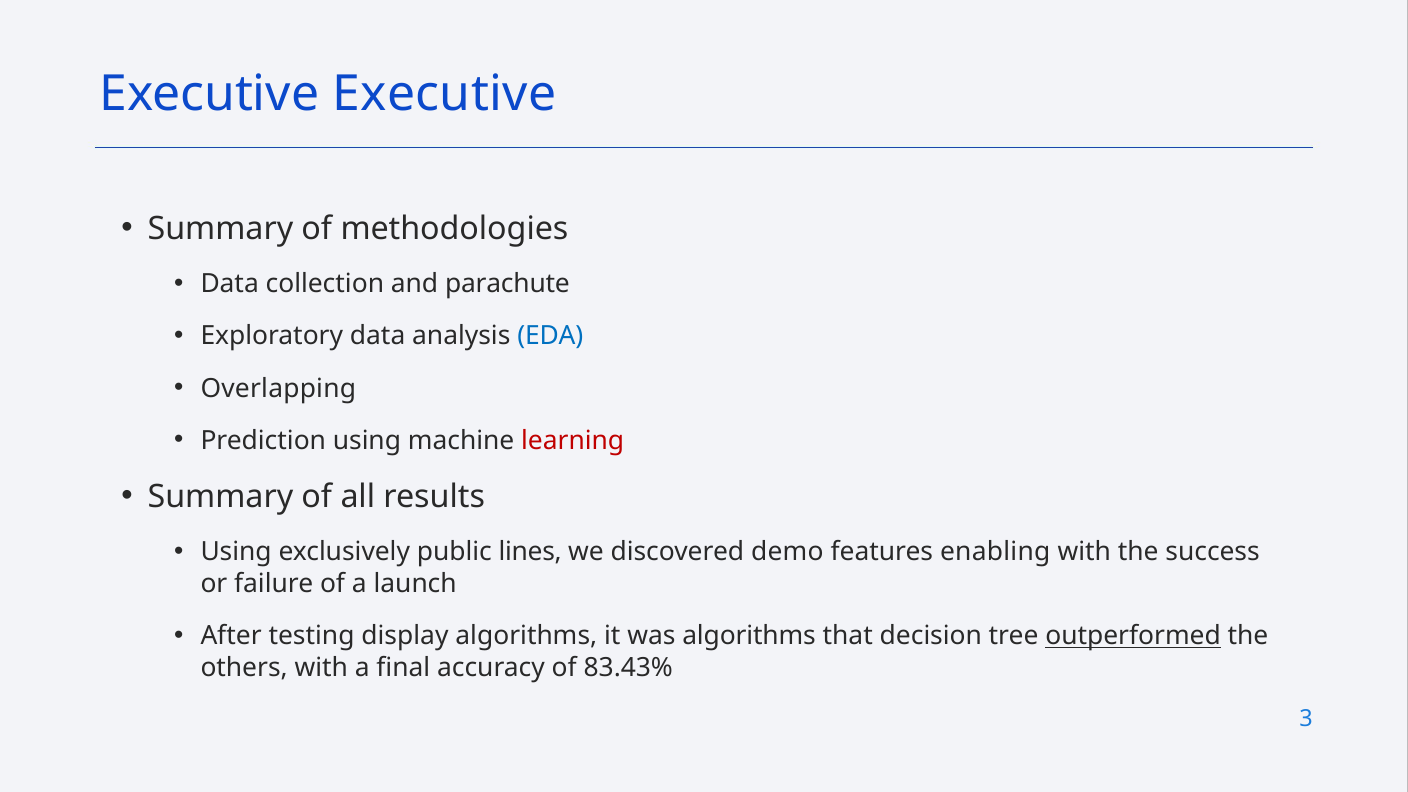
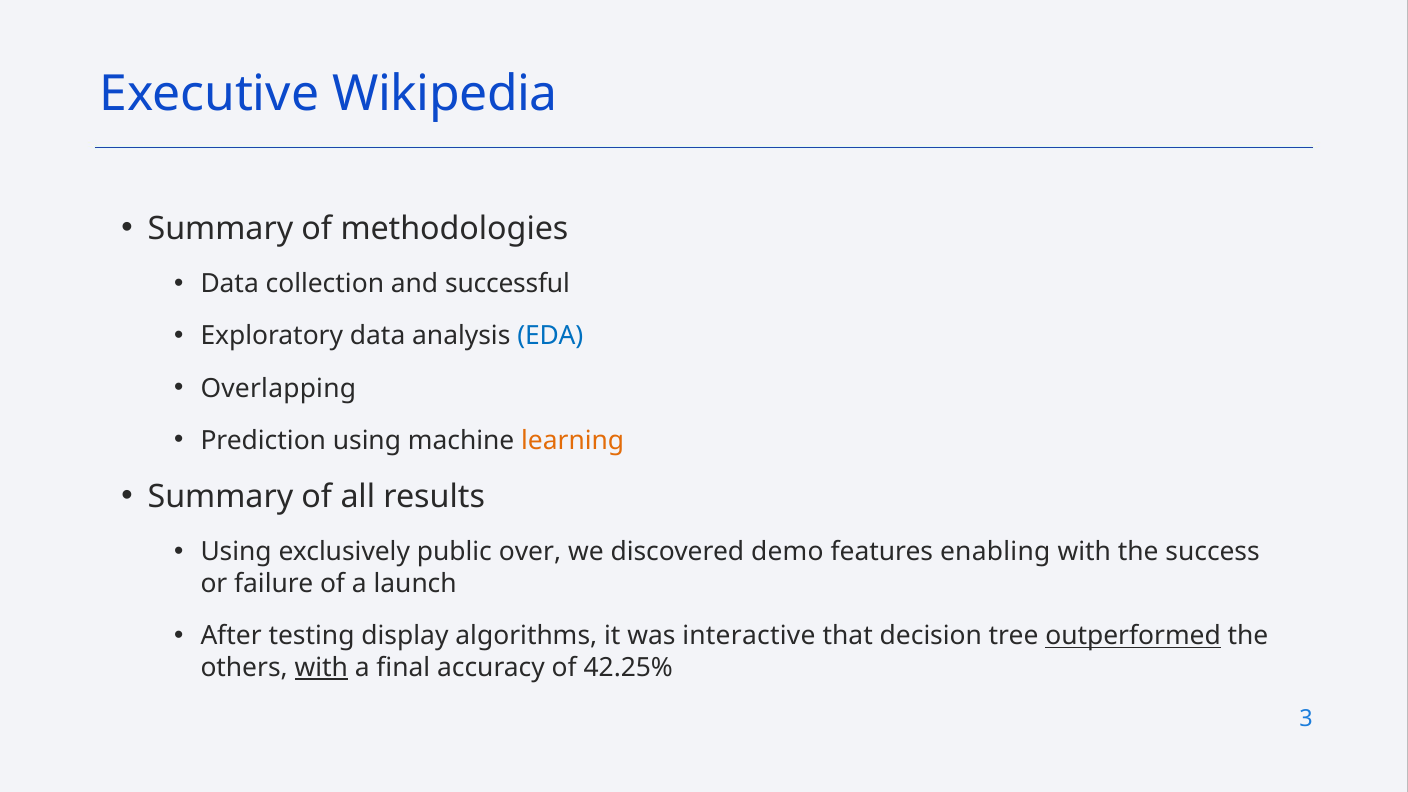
Executive Executive: Executive -> Wikipedia (445, 94)
parachute: parachute -> successful (507, 284)
learning colour: red -> orange (573, 441)
lines: lines -> over (530, 552)
was algorithms: algorithms -> interactive (749, 636)
with underline: none -> present (321, 668)
83.43%: 83.43% -> 42.25% (628, 668)
